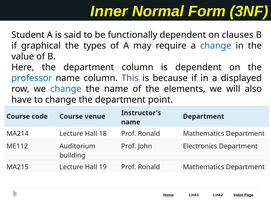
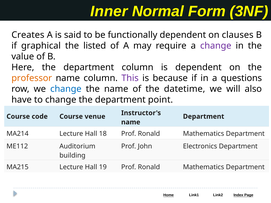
Student: Student -> Creates (28, 35)
types: types -> listed (95, 46)
change colour: blue -> purple (216, 46)
professor colour: blue -> orange (32, 78)
displayed: displayed -> questions (241, 78)
elements: elements -> datetime (185, 89)
